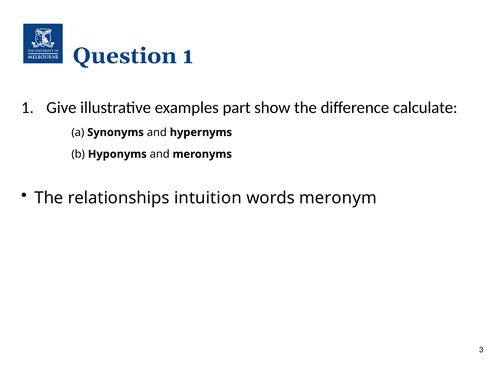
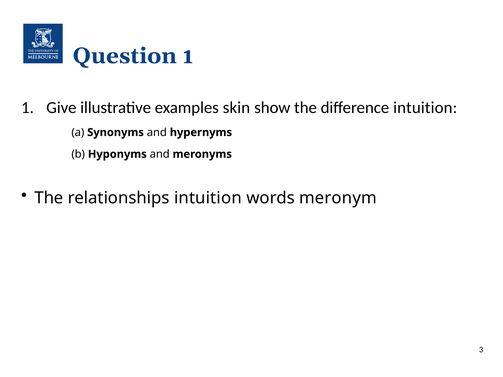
part: part -> skin (236, 108)
difference calculate: calculate -> intuition (425, 108)
